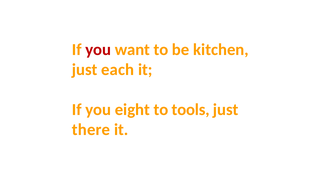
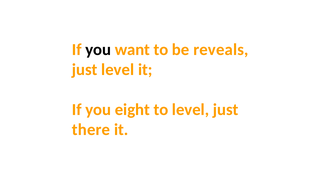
you colour: red -> black (98, 49)
kitchen: kitchen -> reveals (221, 49)
just each: each -> level (118, 70)
to tools: tools -> level (191, 110)
